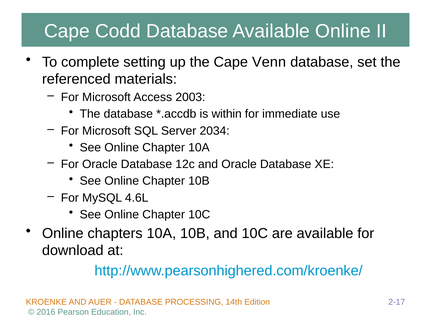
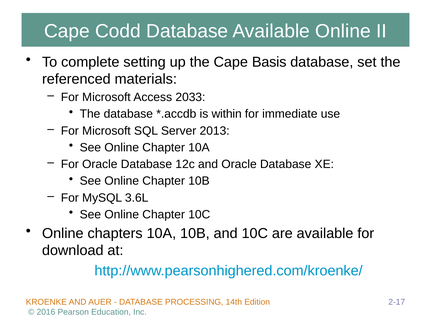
Venn: Venn -> Basis (269, 62)
2003: 2003 -> 2033 (190, 97)
2034: 2034 -> 2013 (215, 131)
4.6L: 4.6L -> 3.6L (137, 198)
